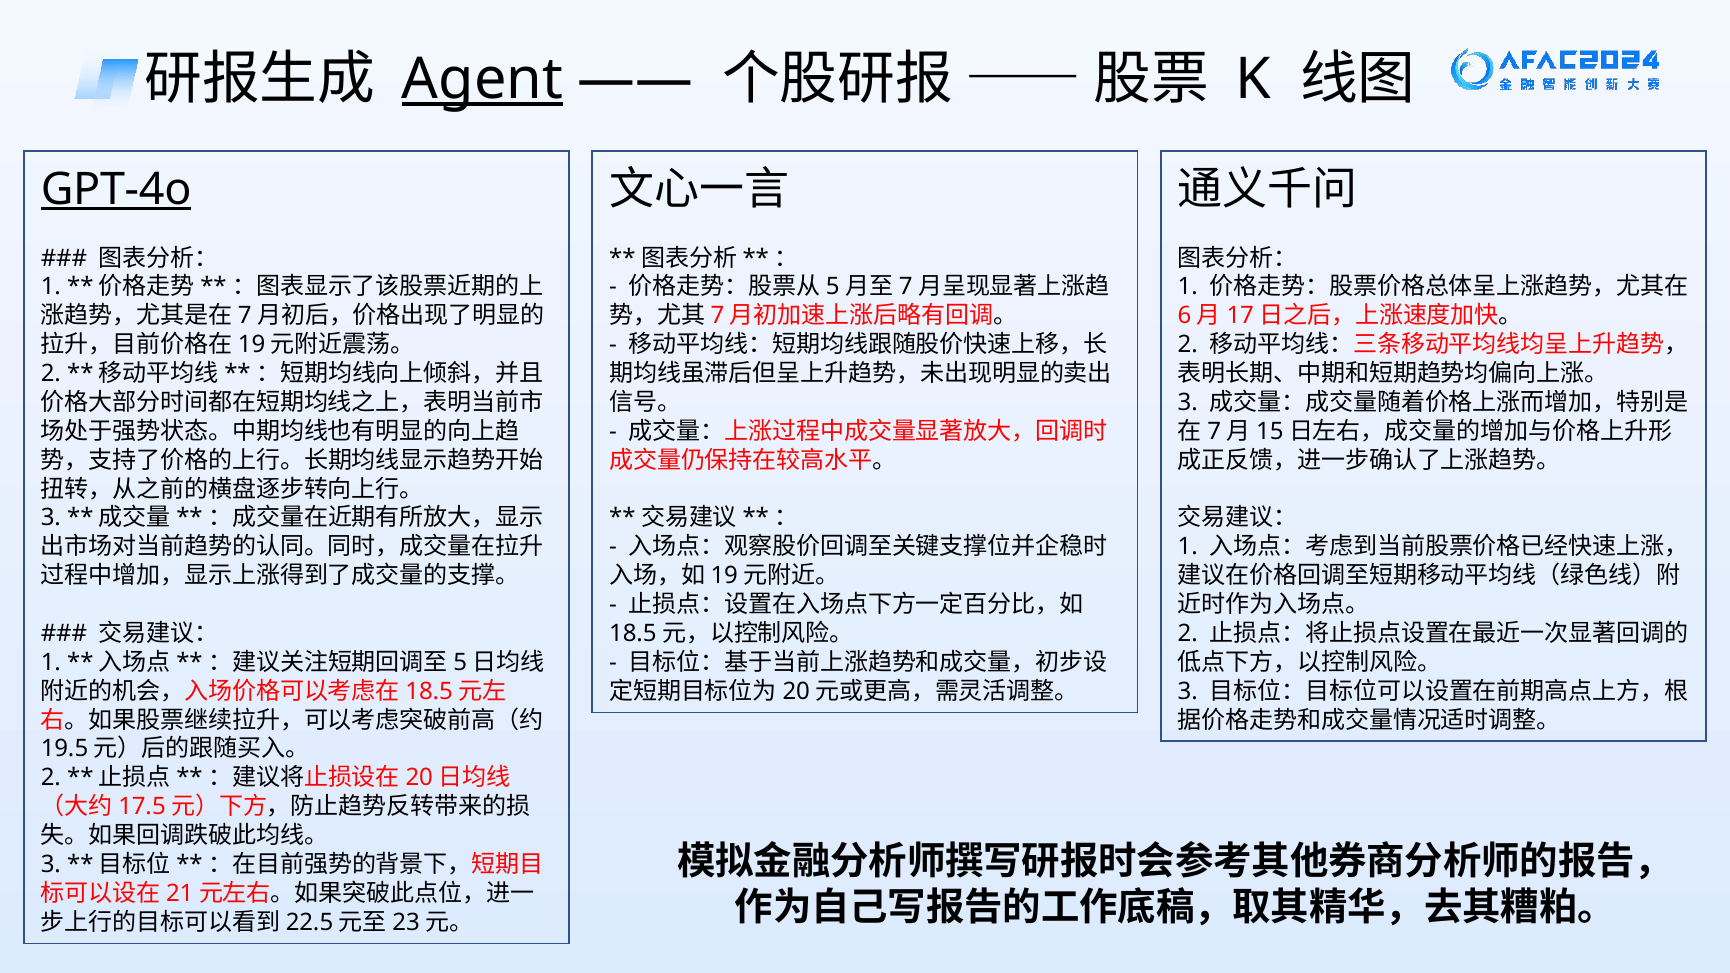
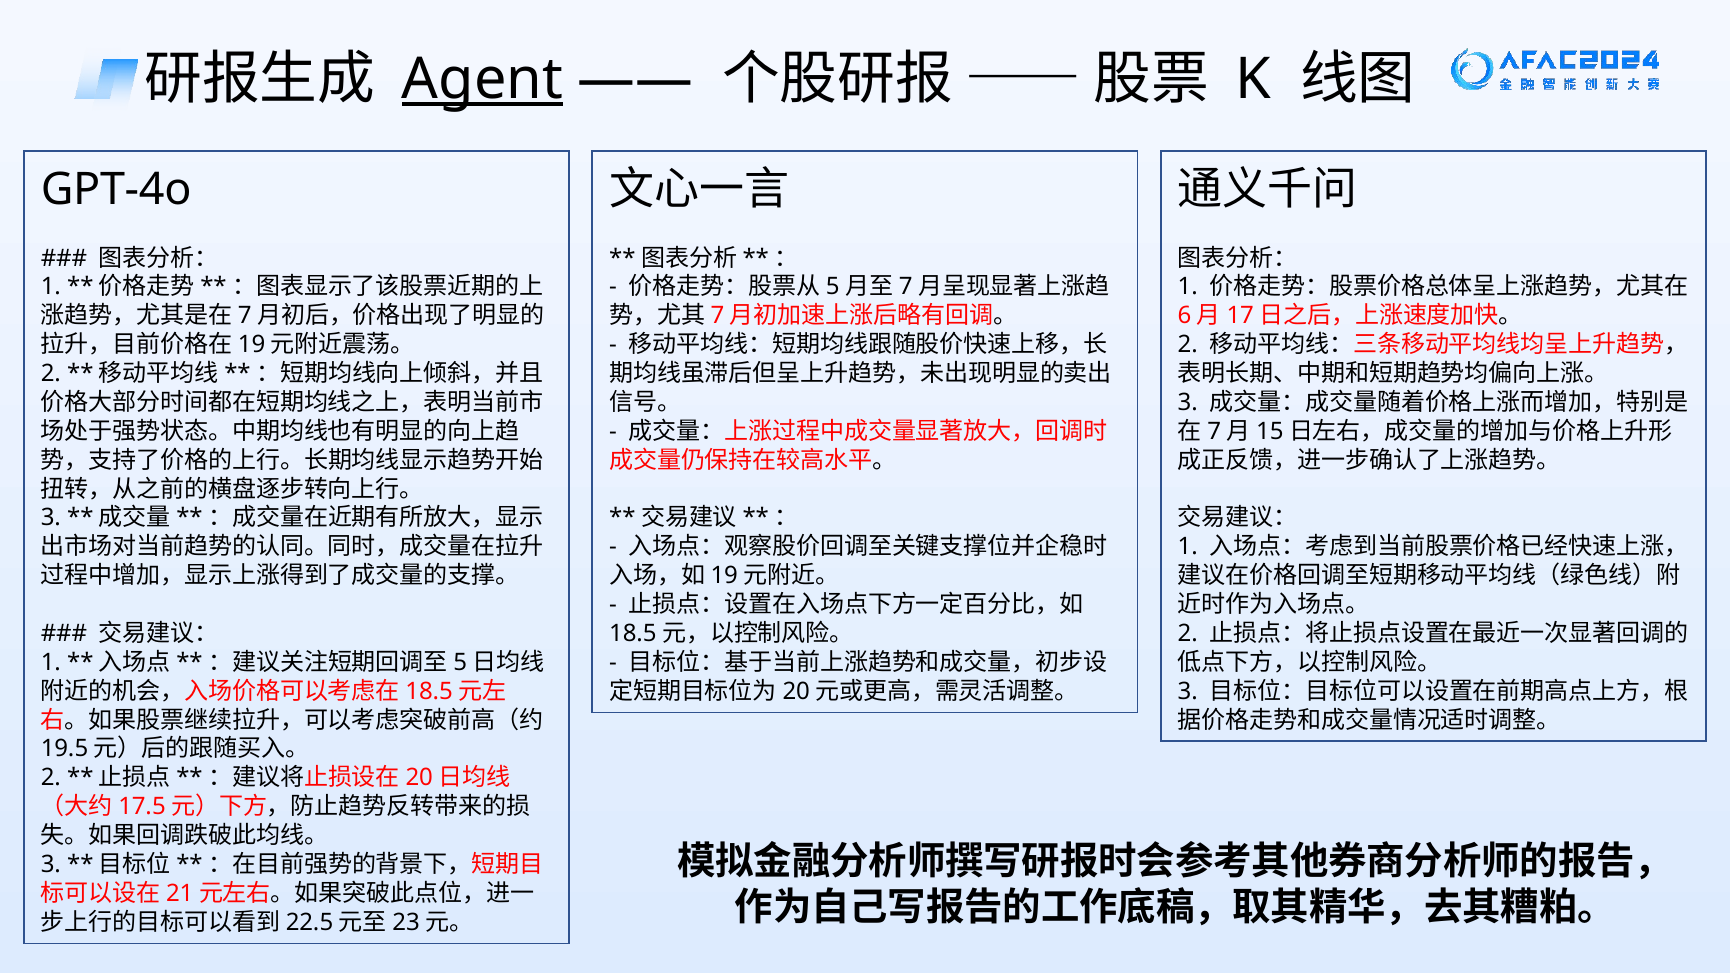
GPT-4o underline: present -> none (116, 189)
